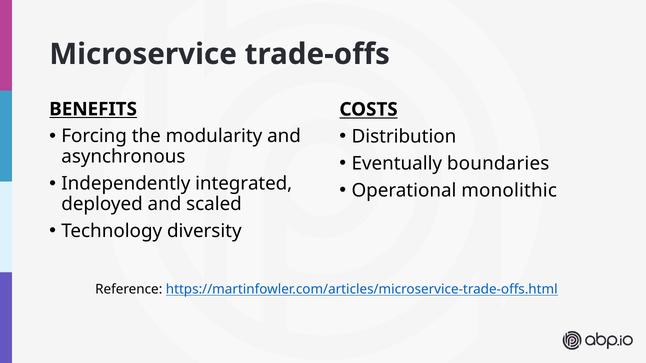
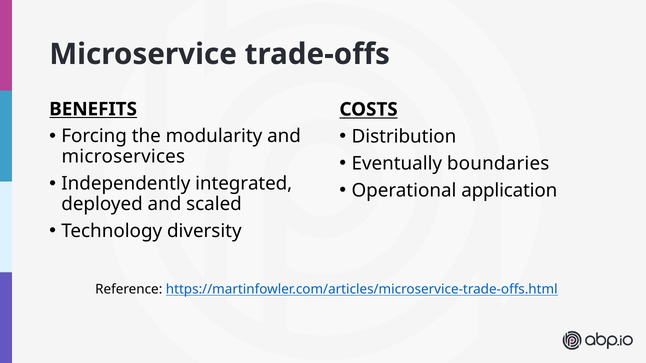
asynchronous: asynchronous -> microservices (123, 157)
monolithic: monolithic -> application (509, 191)
